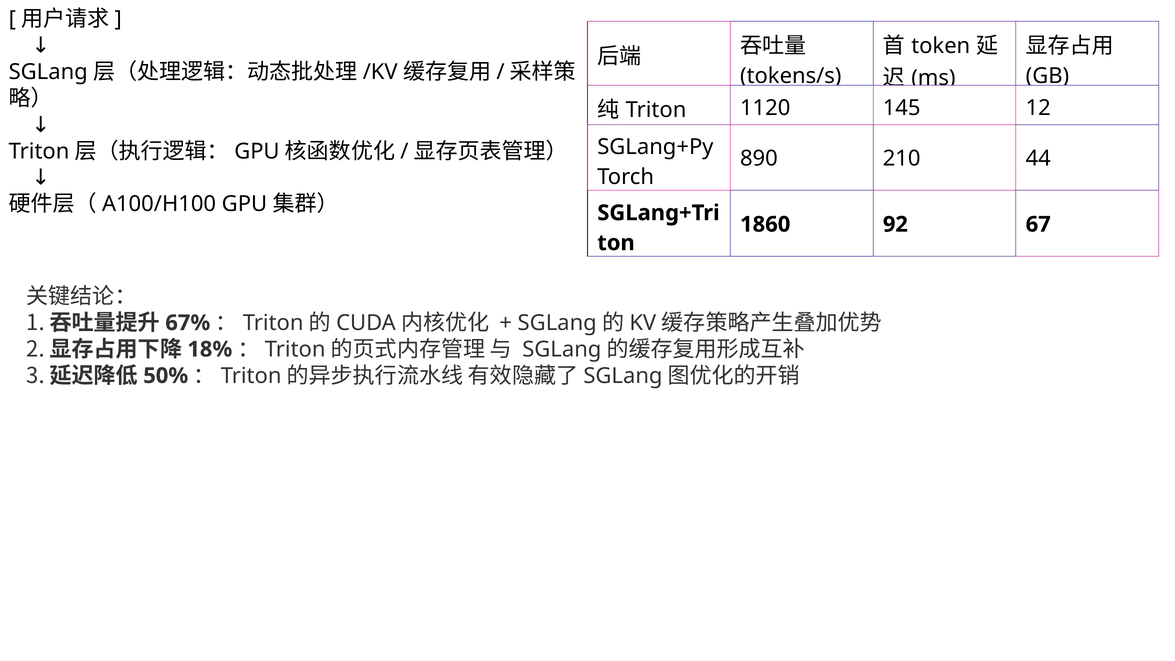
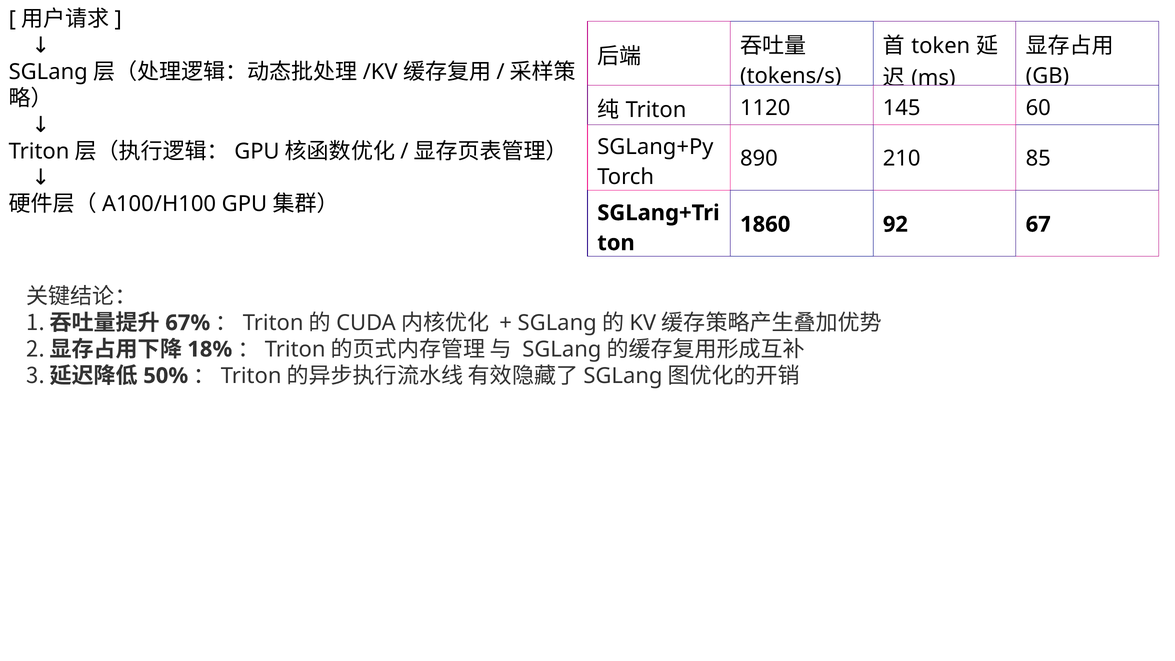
12: 12 -> 60 (1038, 108)
44: 44 -> 85 (1038, 159)
